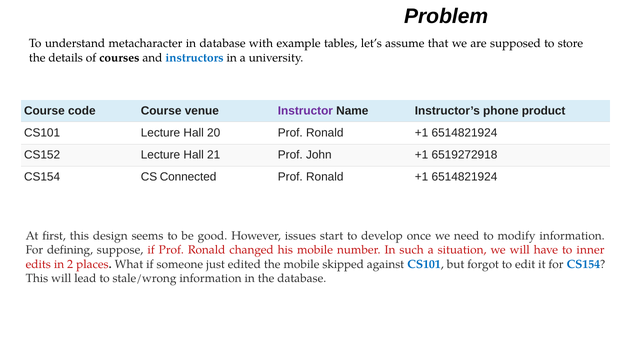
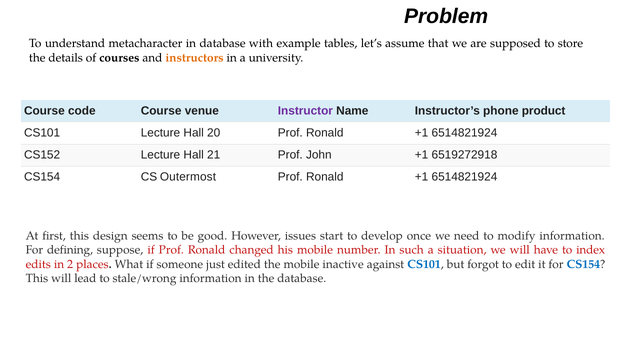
instructors colour: blue -> orange (194, 58)
Connected: Connected -> Outermost (188, 177)
inner: inner -> index (591, 250)
skipped: skipped -> inactive (343, 264)
